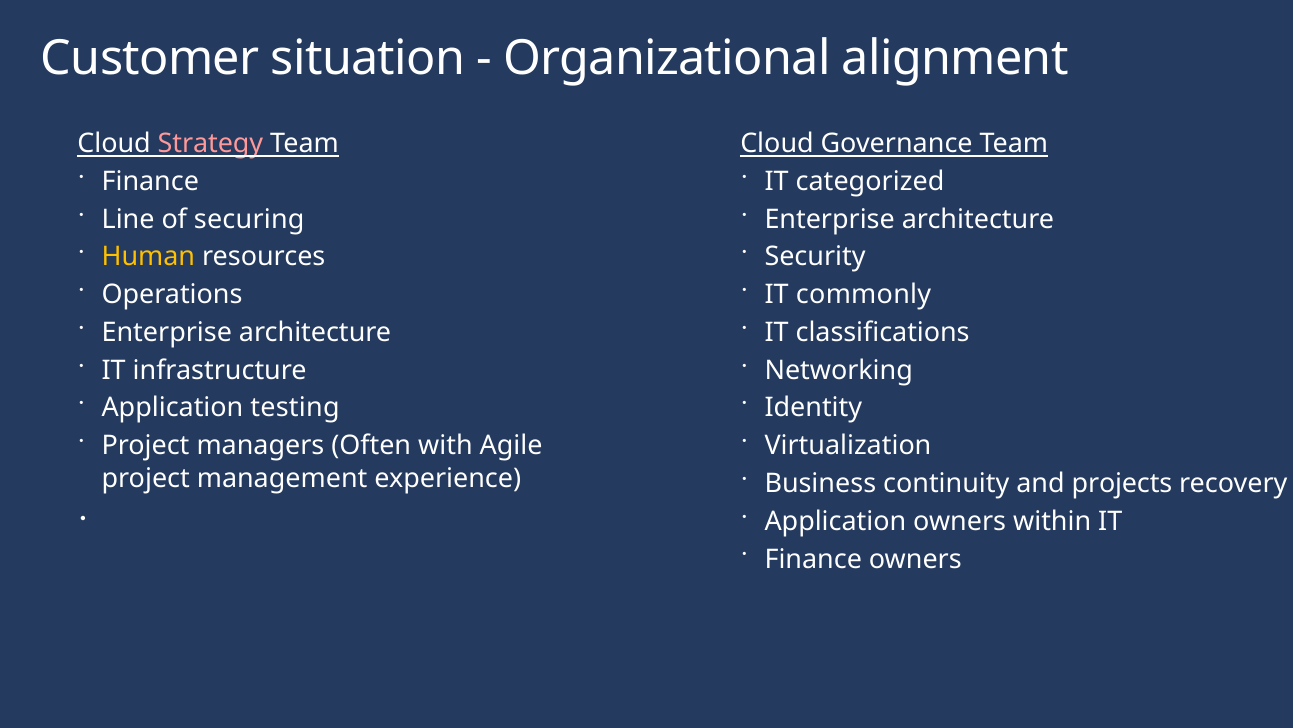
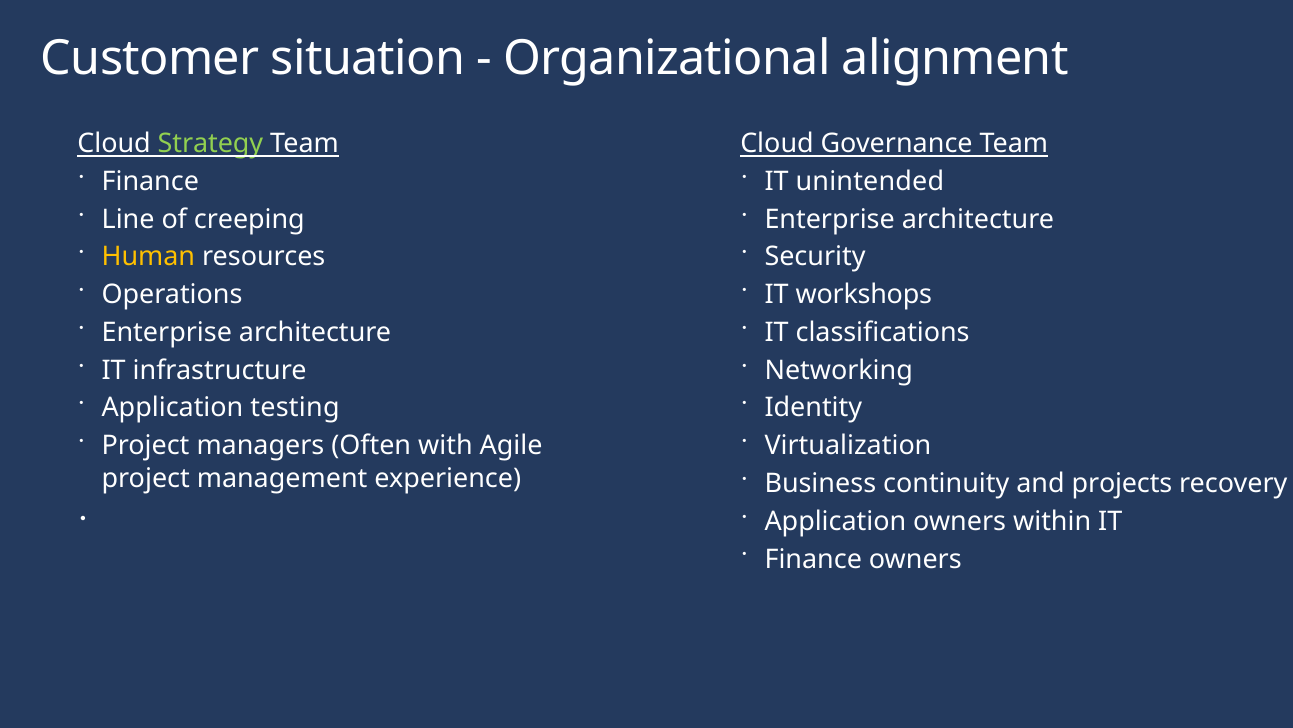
Strategy colour: pink -> light green (210, 143)
categorized: categorized -> unintended (870, 181)
securing: securing -> creeping (249, 219)
commonly: commonly -> workshops (864, 294)
